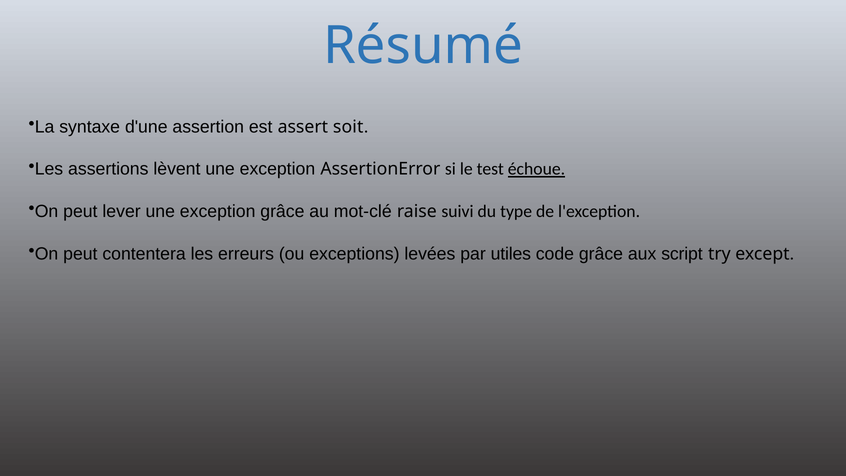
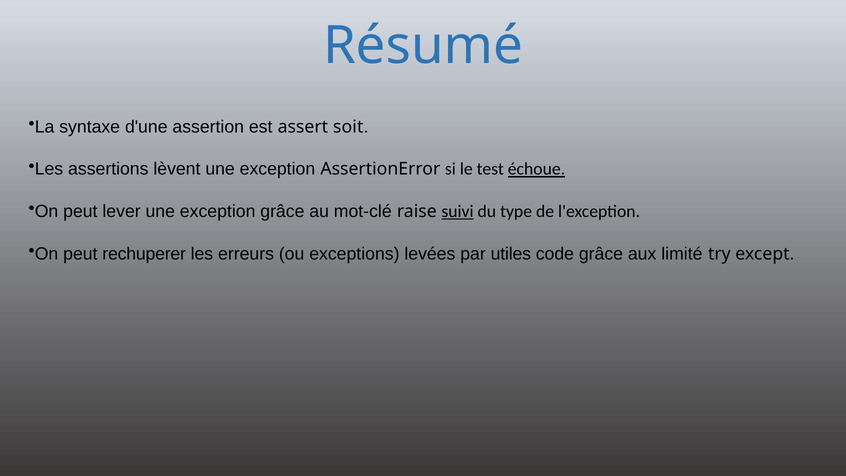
suivi underline: none -> present (457, 211)
contentera: contentera -> rechuperer (144, 254)
script: script -> limité (682, 254)
